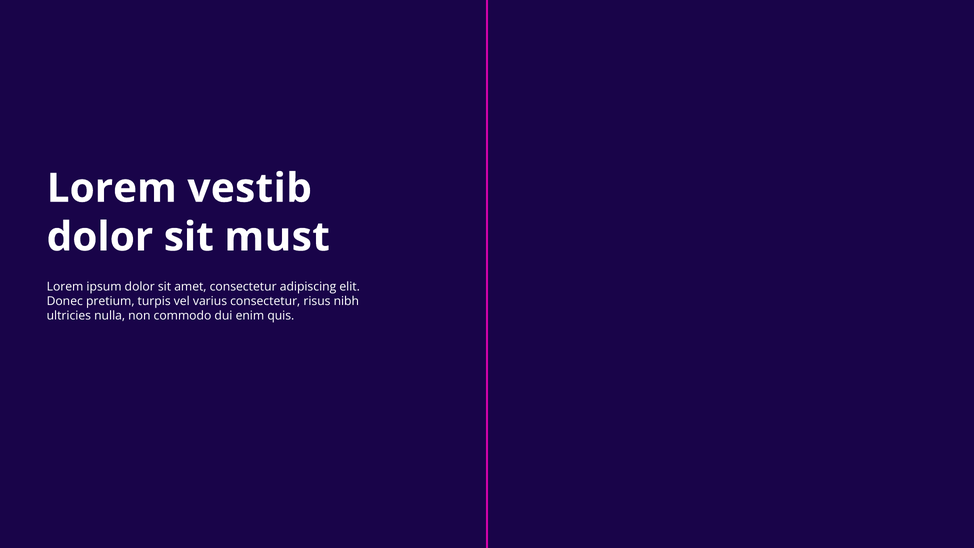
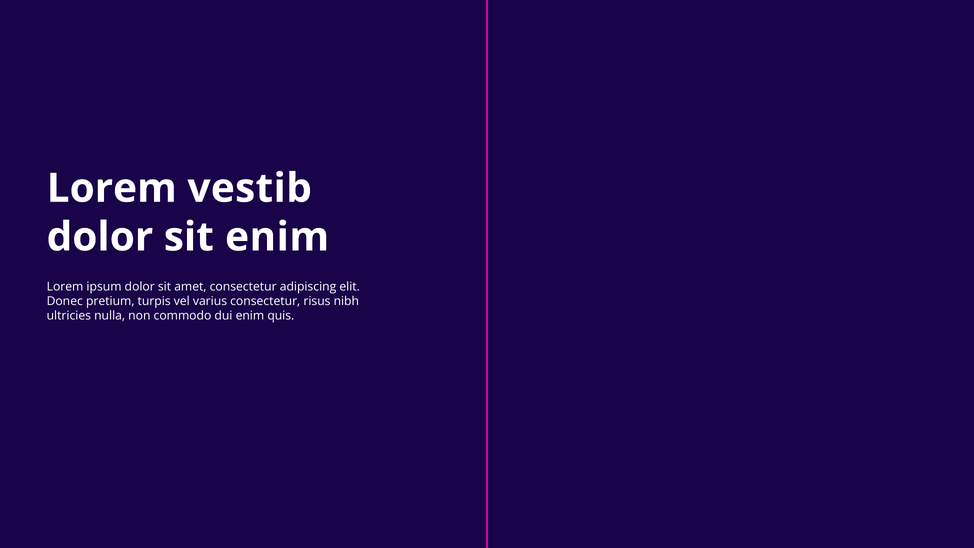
sit must: must -> enim (277, 237)
